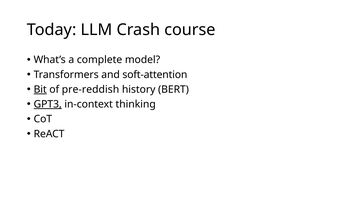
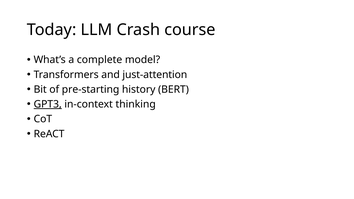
soft-attention: soft-attention -> just-attention (155, 75)
Bit underline: present -> none (40, 89)
pre-reddish: pre-reddish -> pre-starting (91, 89)
